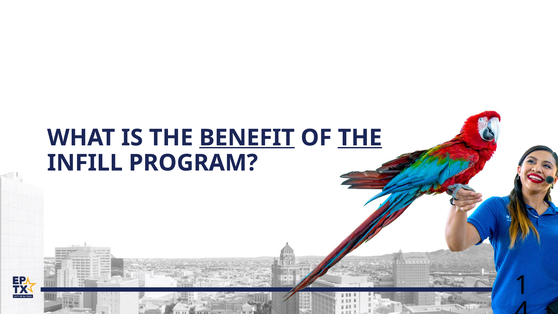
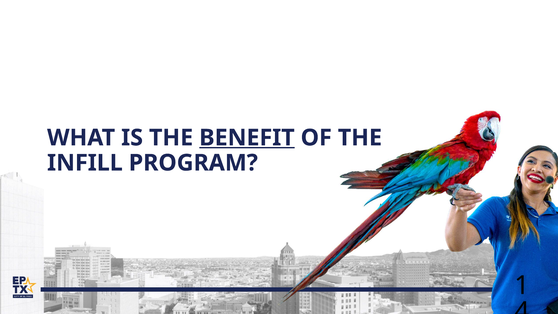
THE underline: present -> none (360, 138)
